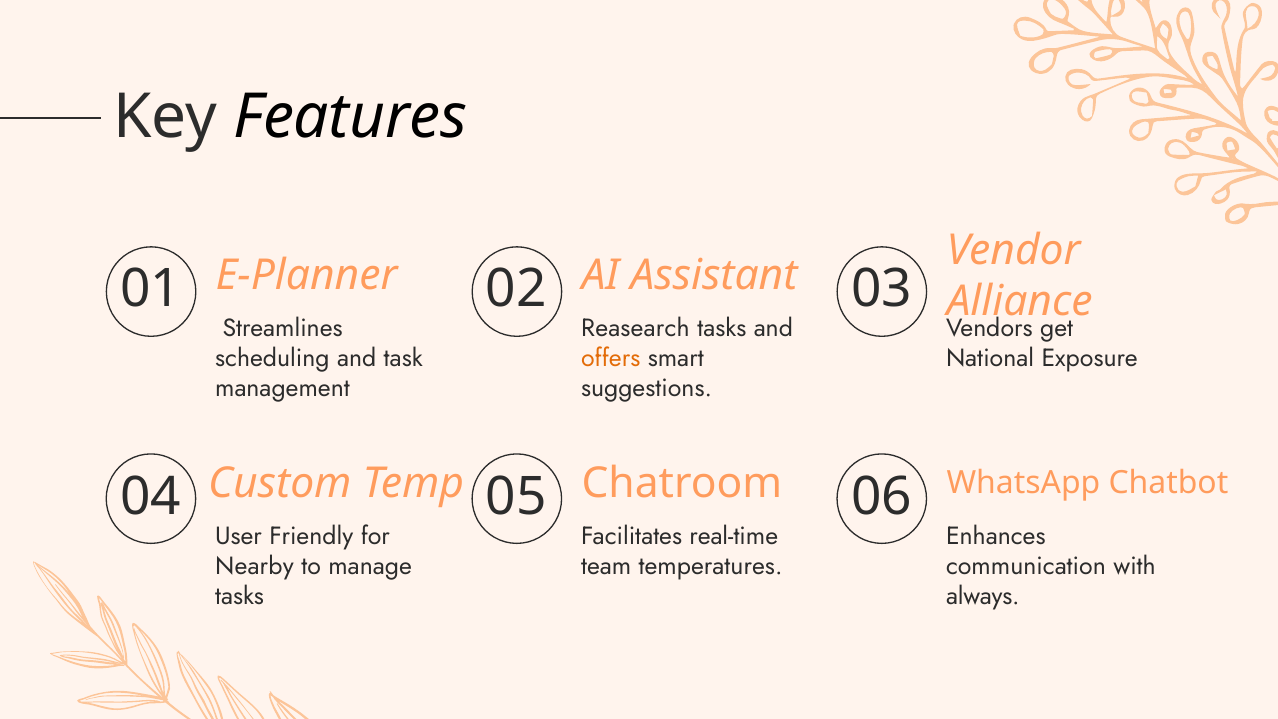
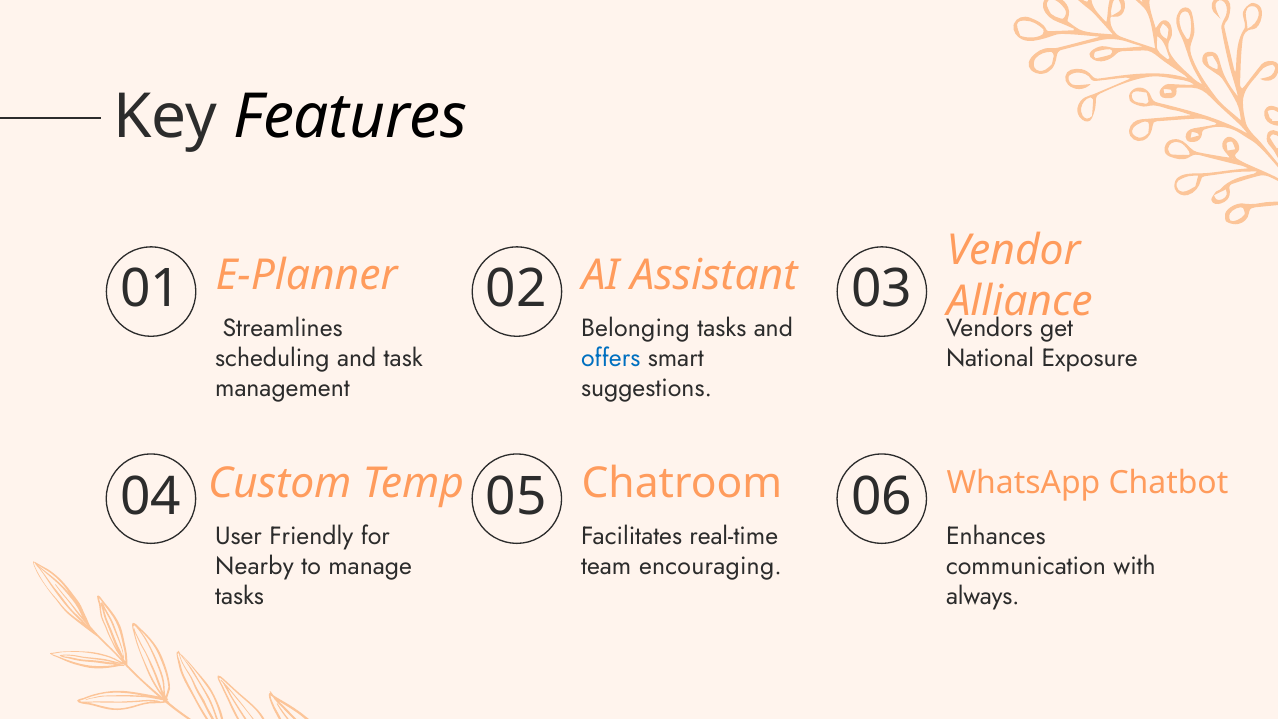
Reasearch: Reasearch -> Belonging (635, 329)
offers colour: orange -> blue (611, 358)
temperatures: temperatures -> encouraging (710, 566)
